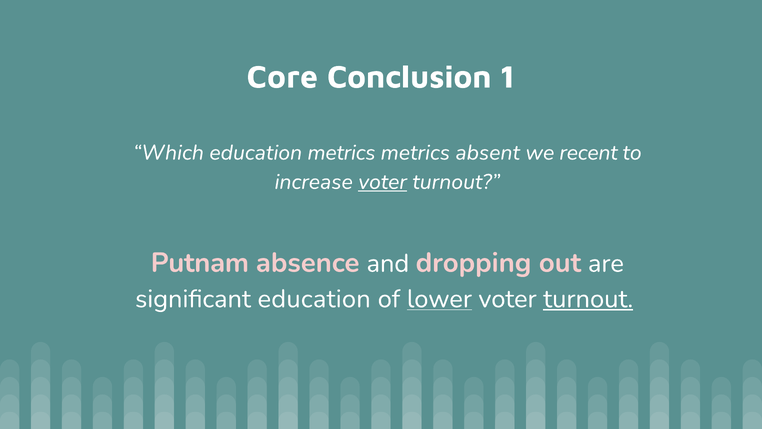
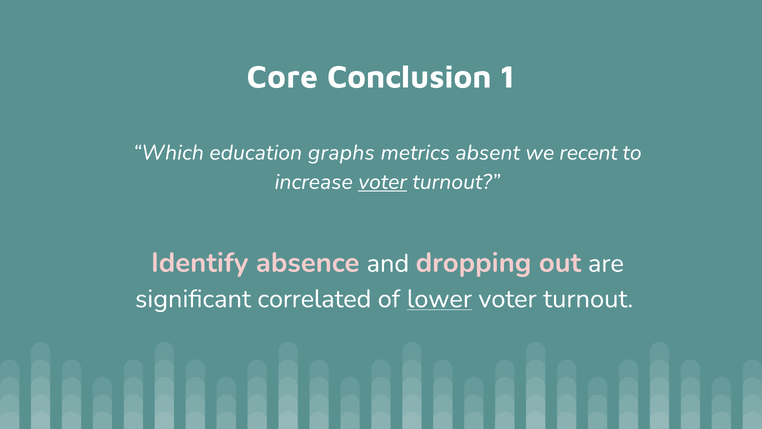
education metrics: metrics -> graphs (341, 152)
Putnam: Putnam -> Identify (200, 262)
significant education: education -> correlated (314, 299)
turnout underline: present -> none (588, 299)
